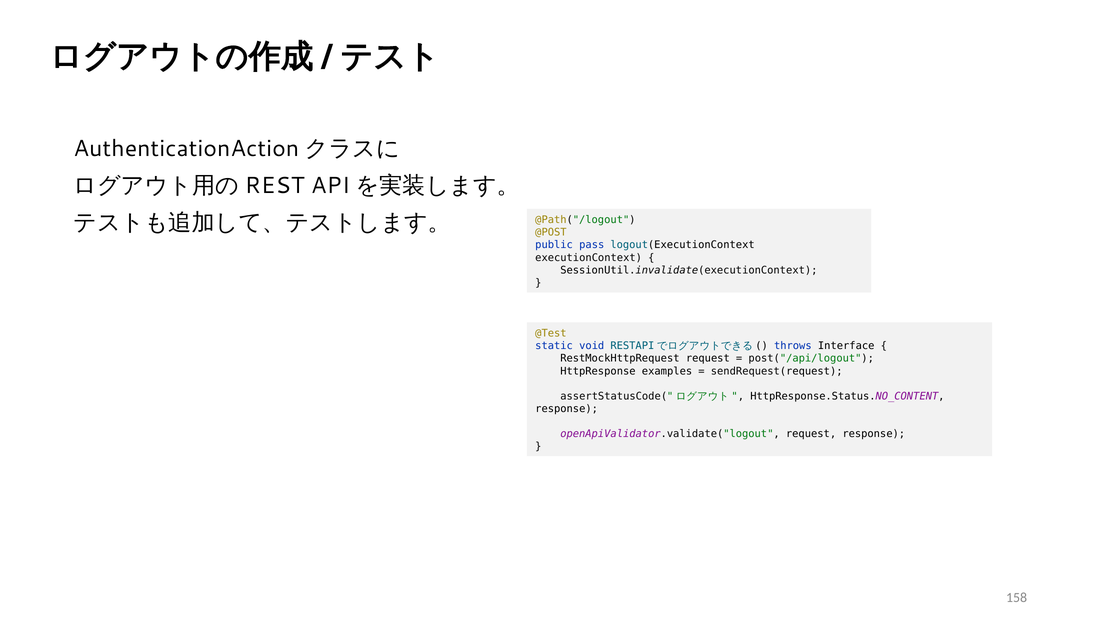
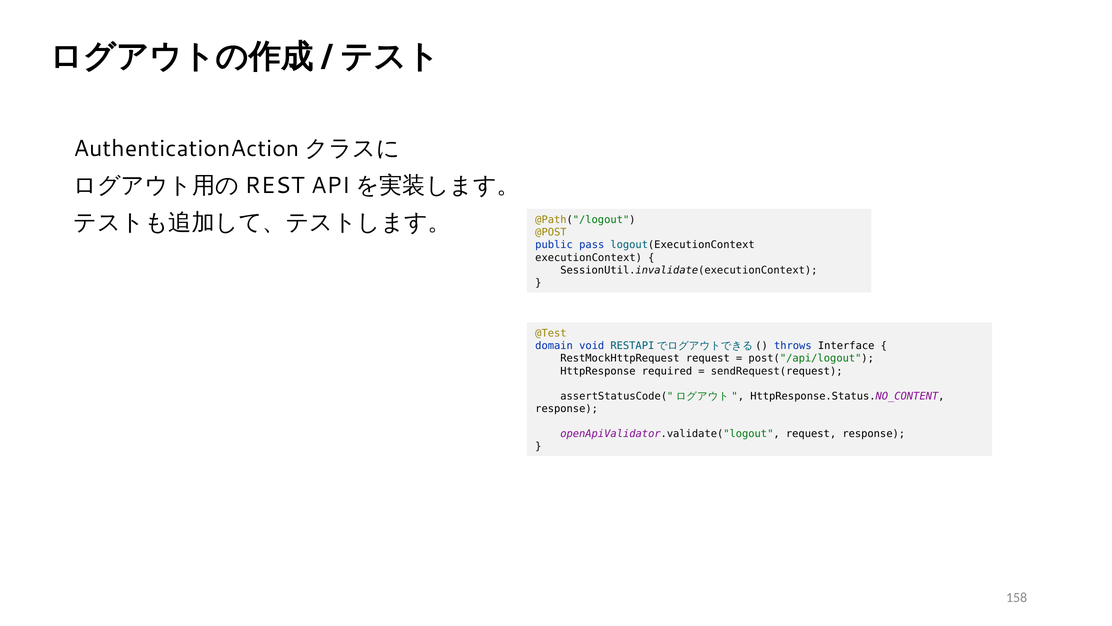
static: static -> domain (554, 346)
examples: examples -> required (667, 371)
